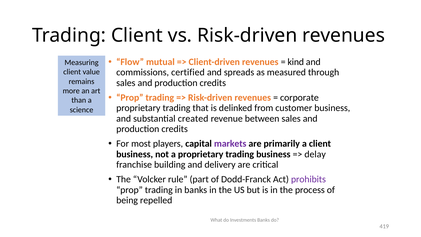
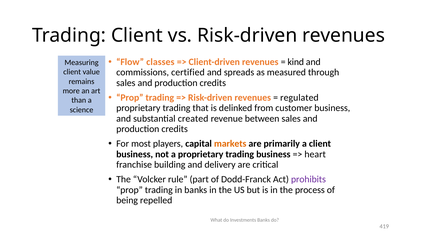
mutual: mutual -> classes (160, 62)
corporate: corporate -> regulated (299, 98)
markets colour: purple -> orange (230, 144)
delay: delay -> heart (315, 154)
